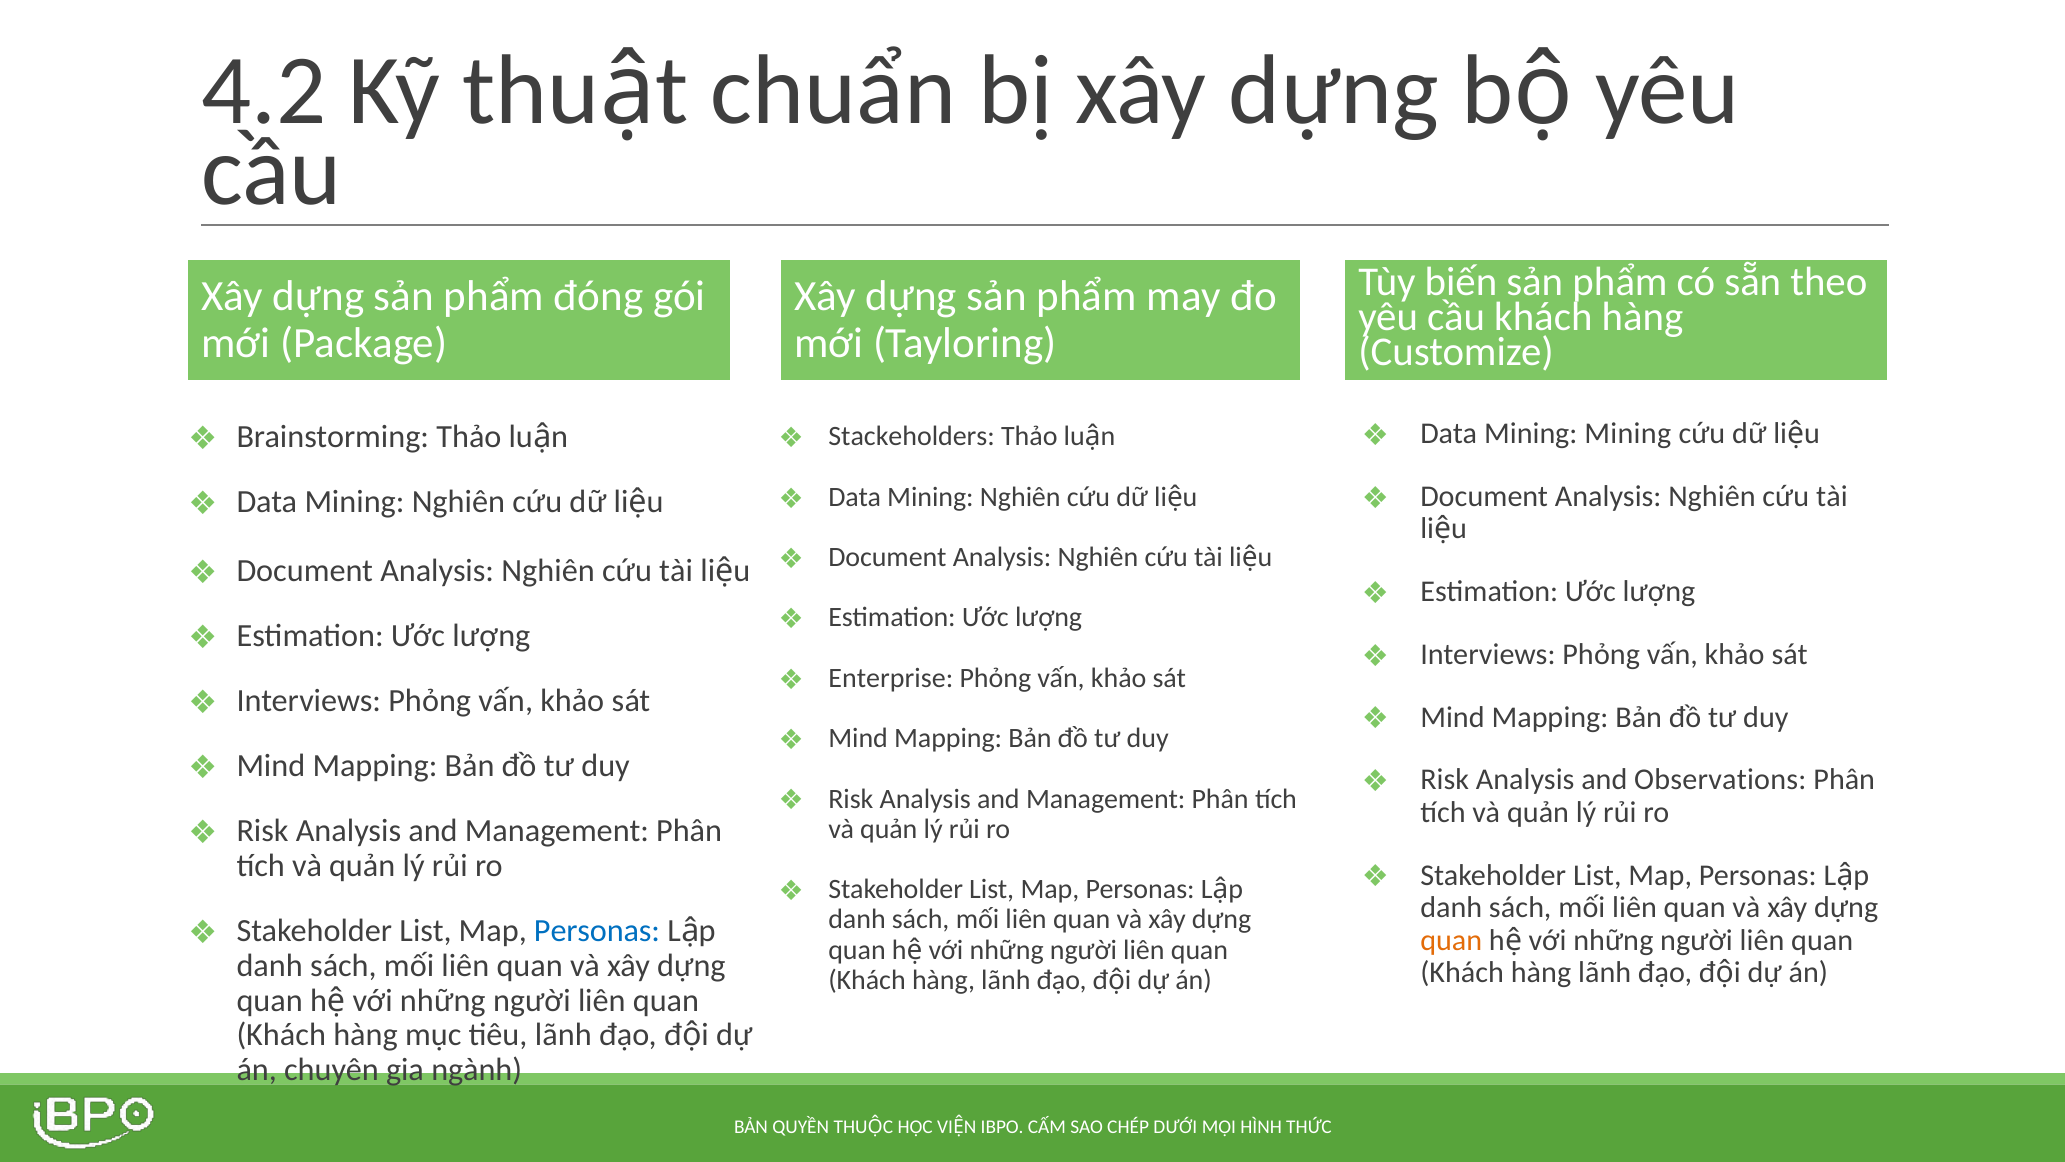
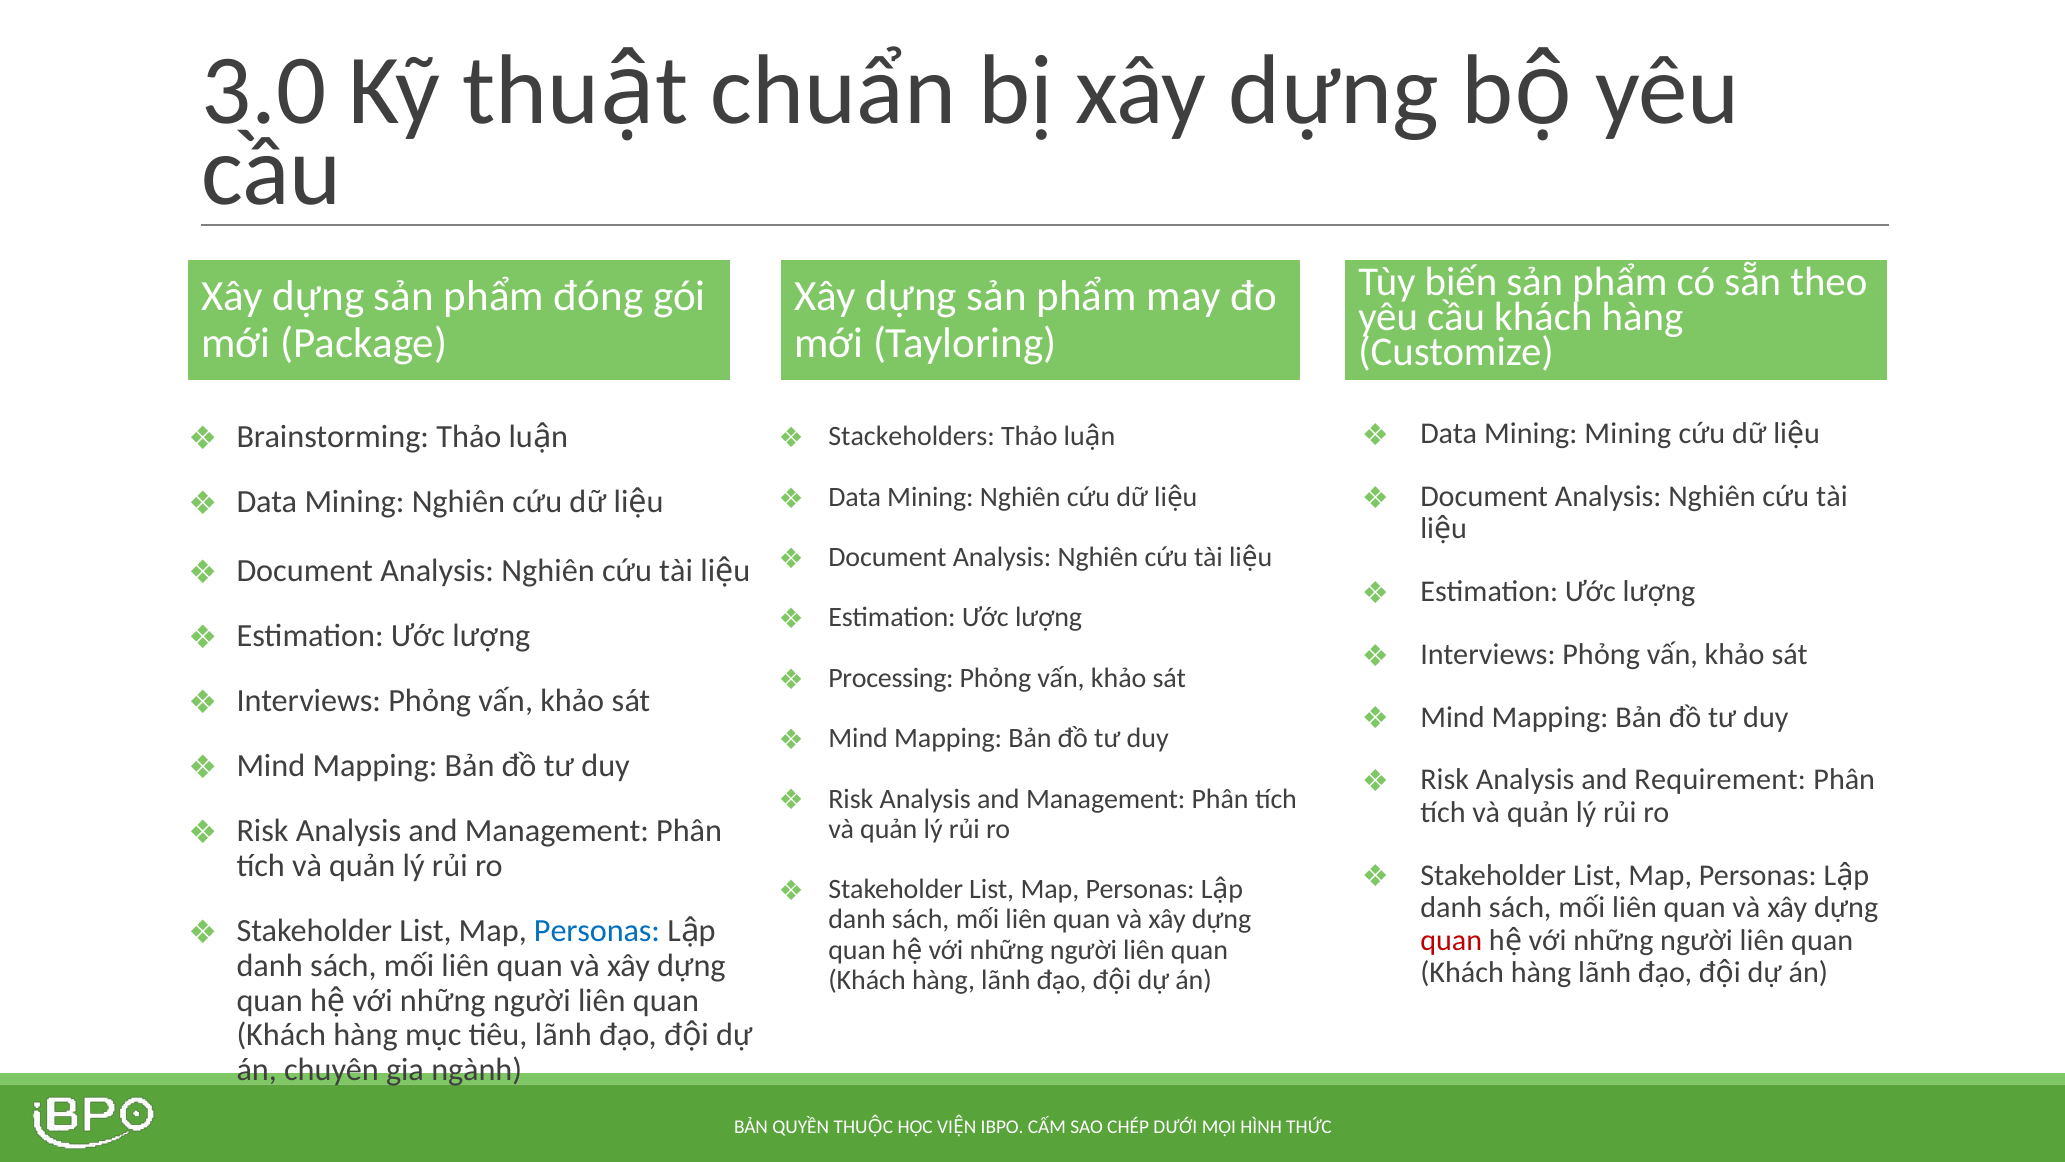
4.2: 4.2 -> 3.0 (264, 91)
Enterprise: Enterprise -> Processing (891, 678)
Observations: Observations -> Requirement (1720, 779)
quan colour: orange -> red (1451, 940)
